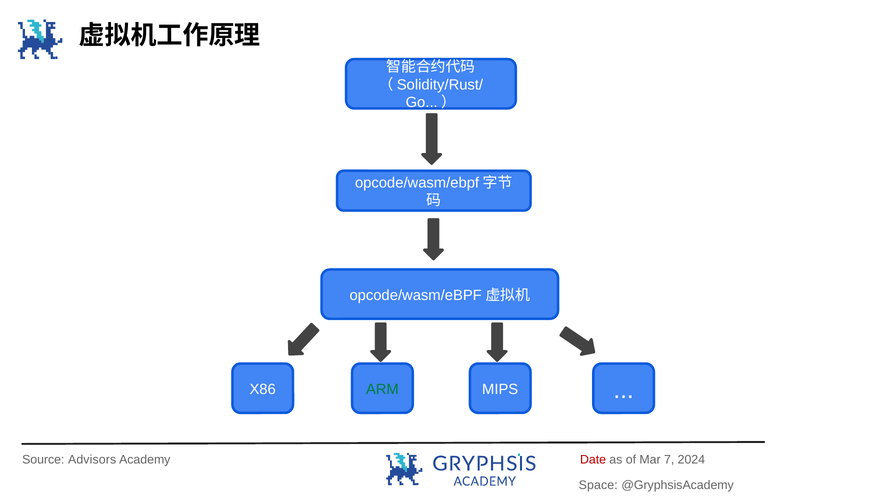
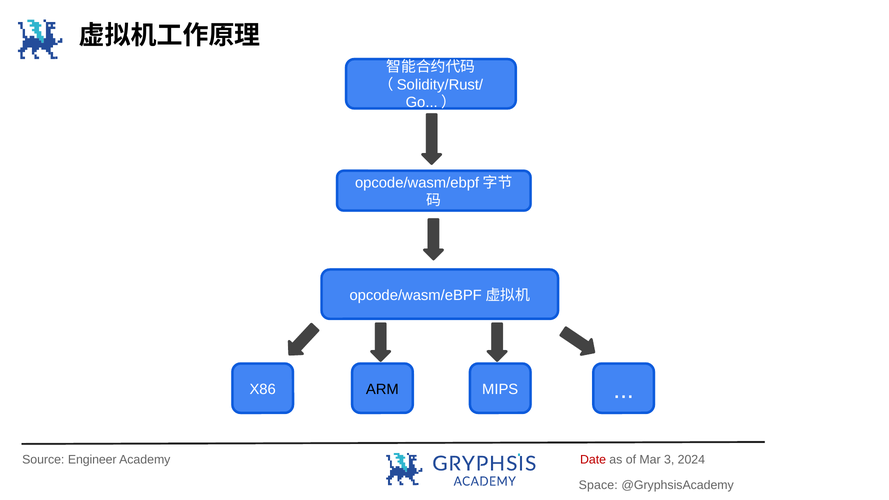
ARM colour: green -> black (382, 389)
Advisors: Advisors -> Engineer (92, 460)
7: 7 -> 3 (669, 460)
